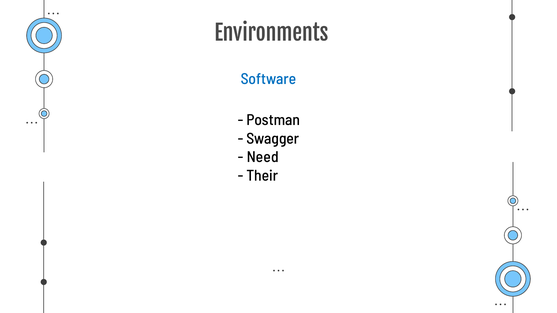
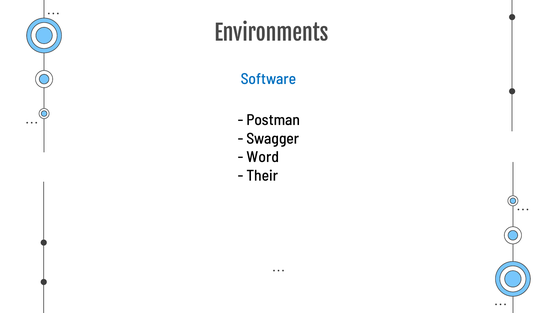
Need: Need -> Word (263, 157)
